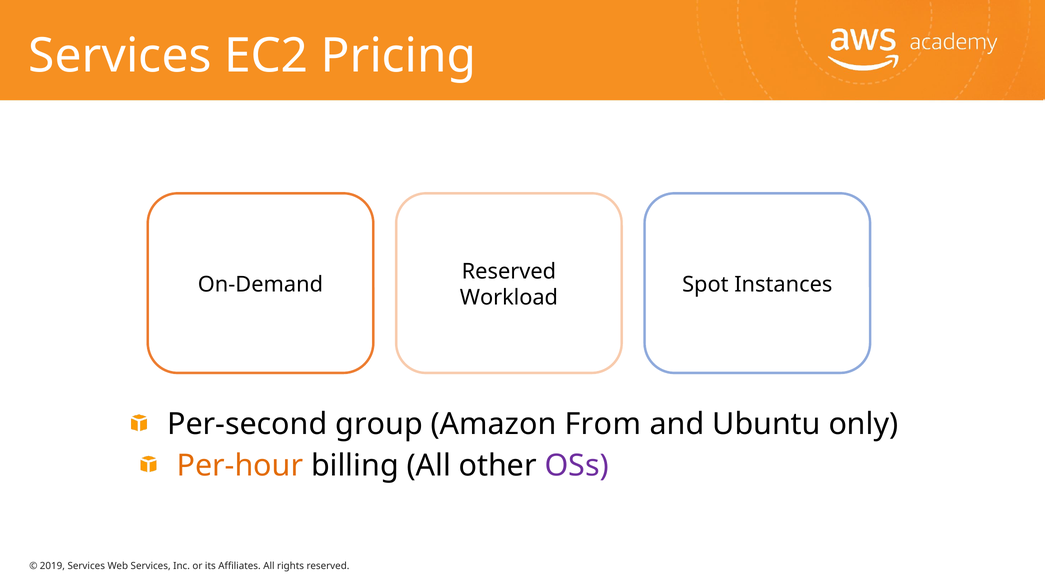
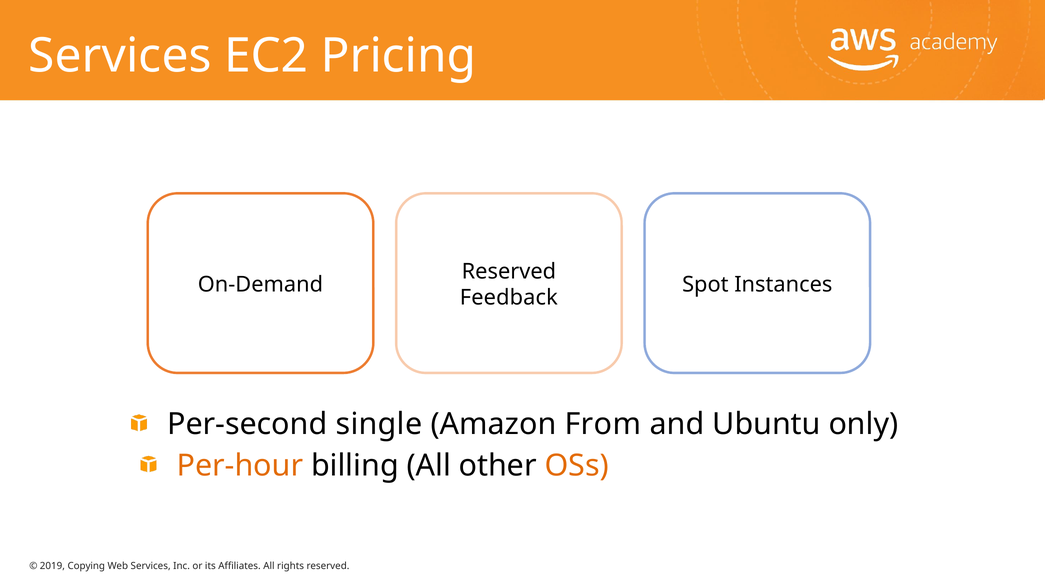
Workload: Workload -> Feedback (509, 298)
group: group -> single (379, 424)
OSs colour: purple -> orange (577, 465)
Services: Services -> Copying (86, 566)
